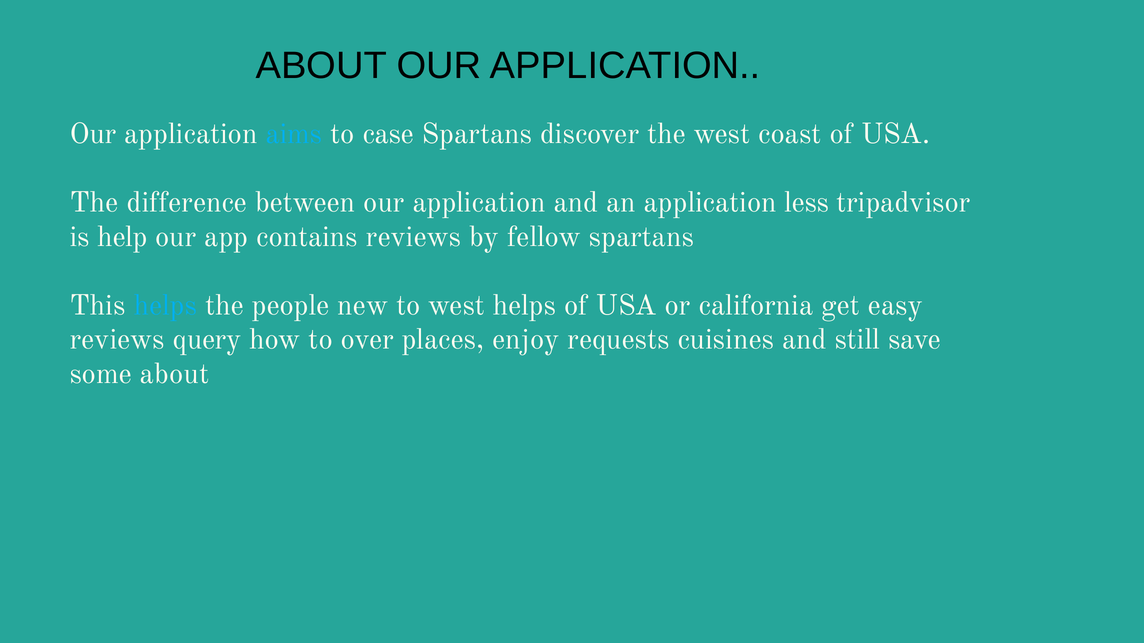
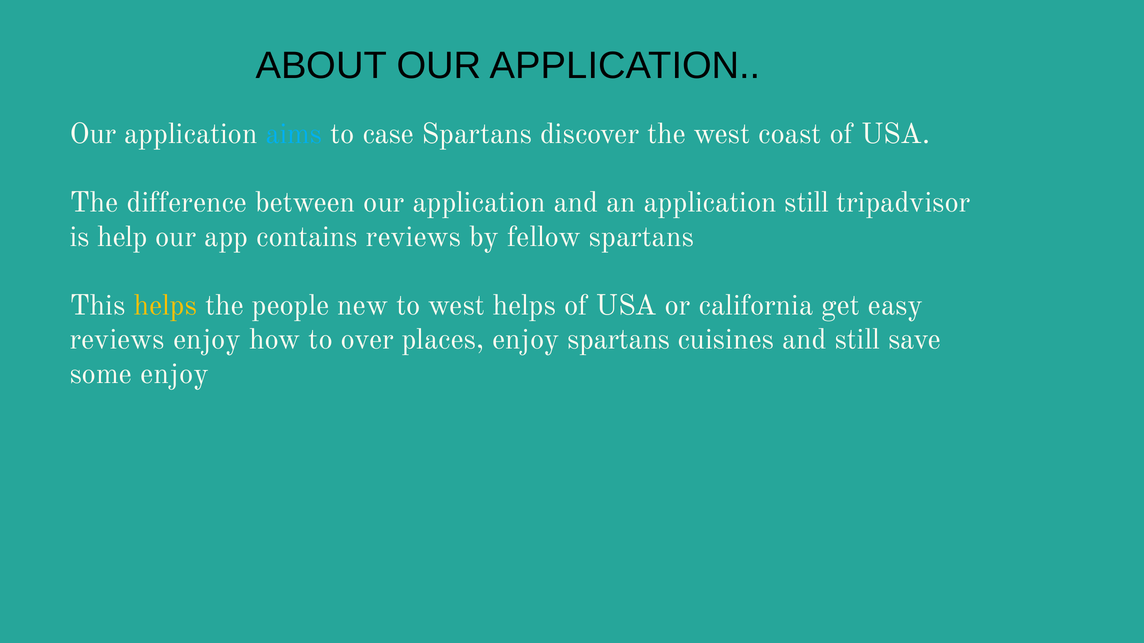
application less: less -> still (807, 203)
helps colour: light blue -> yellow (165, 306)
reviews query: query -> enjoy (207, 340)
enjoy requests: requests -> spartans (619, 340)
some about: about -> enjoy (175, 374)
